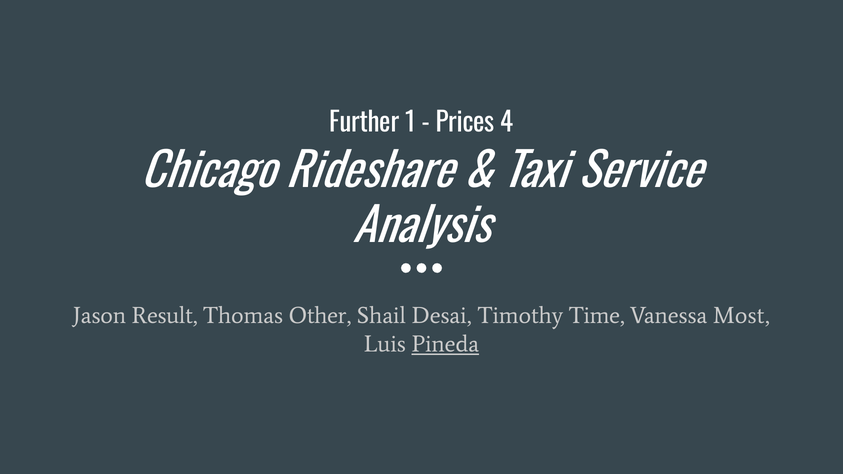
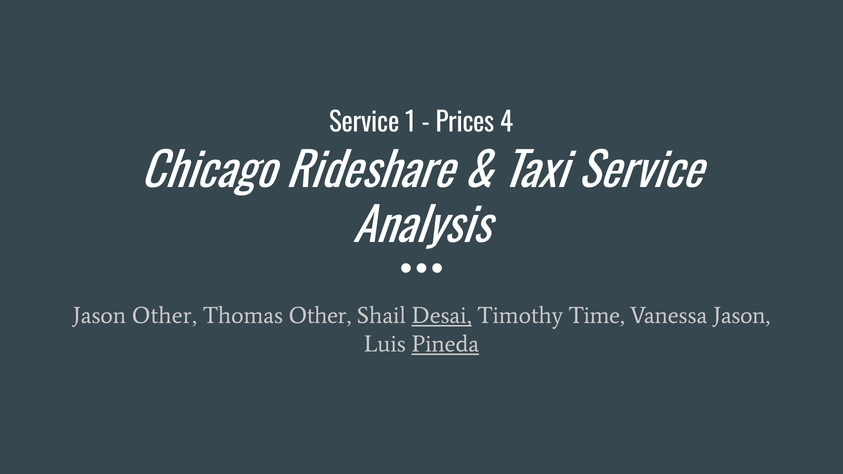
Further: Further -> Service (364, 123)
Jason Result: Result -> Other (164, 316)
Desai underline: none -> present (442, 316)
Vanessa Most: Most -> Jason (742, 316)
